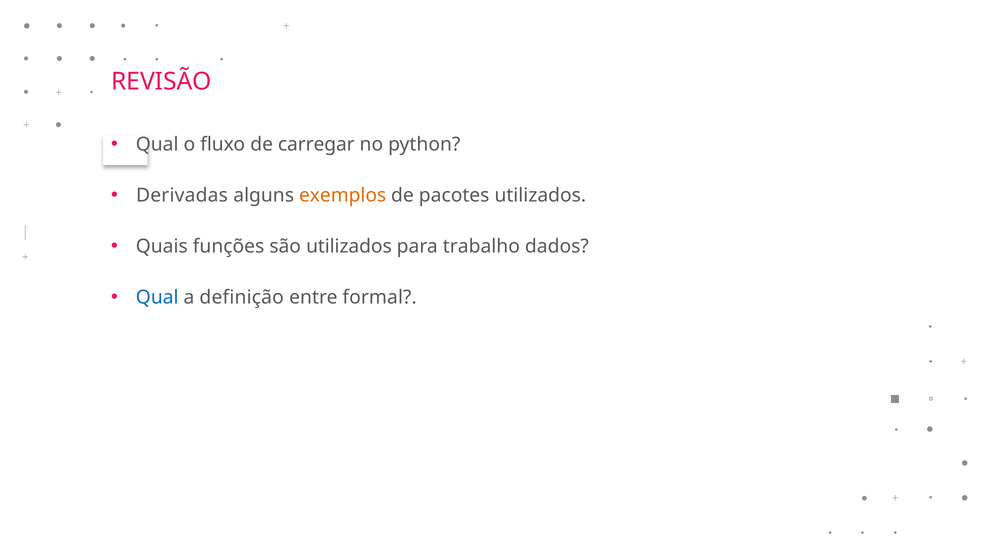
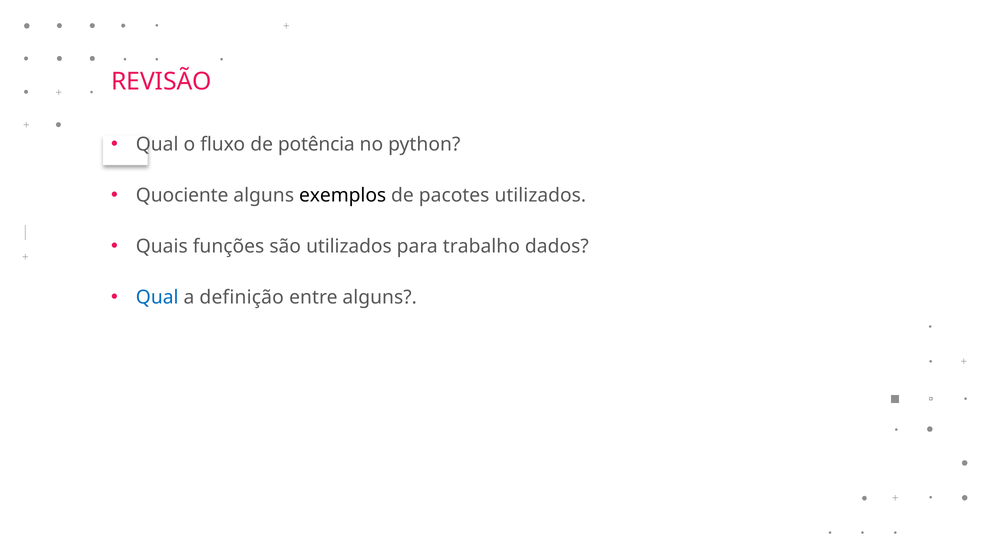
carregar: carregar -> potência (316, 144)
Derivadas: Derivadas -> Quociente (182, 195)
exemplos colour: orange -> black (343, 195)
entre formal: formal -> alguns (380, 298)
